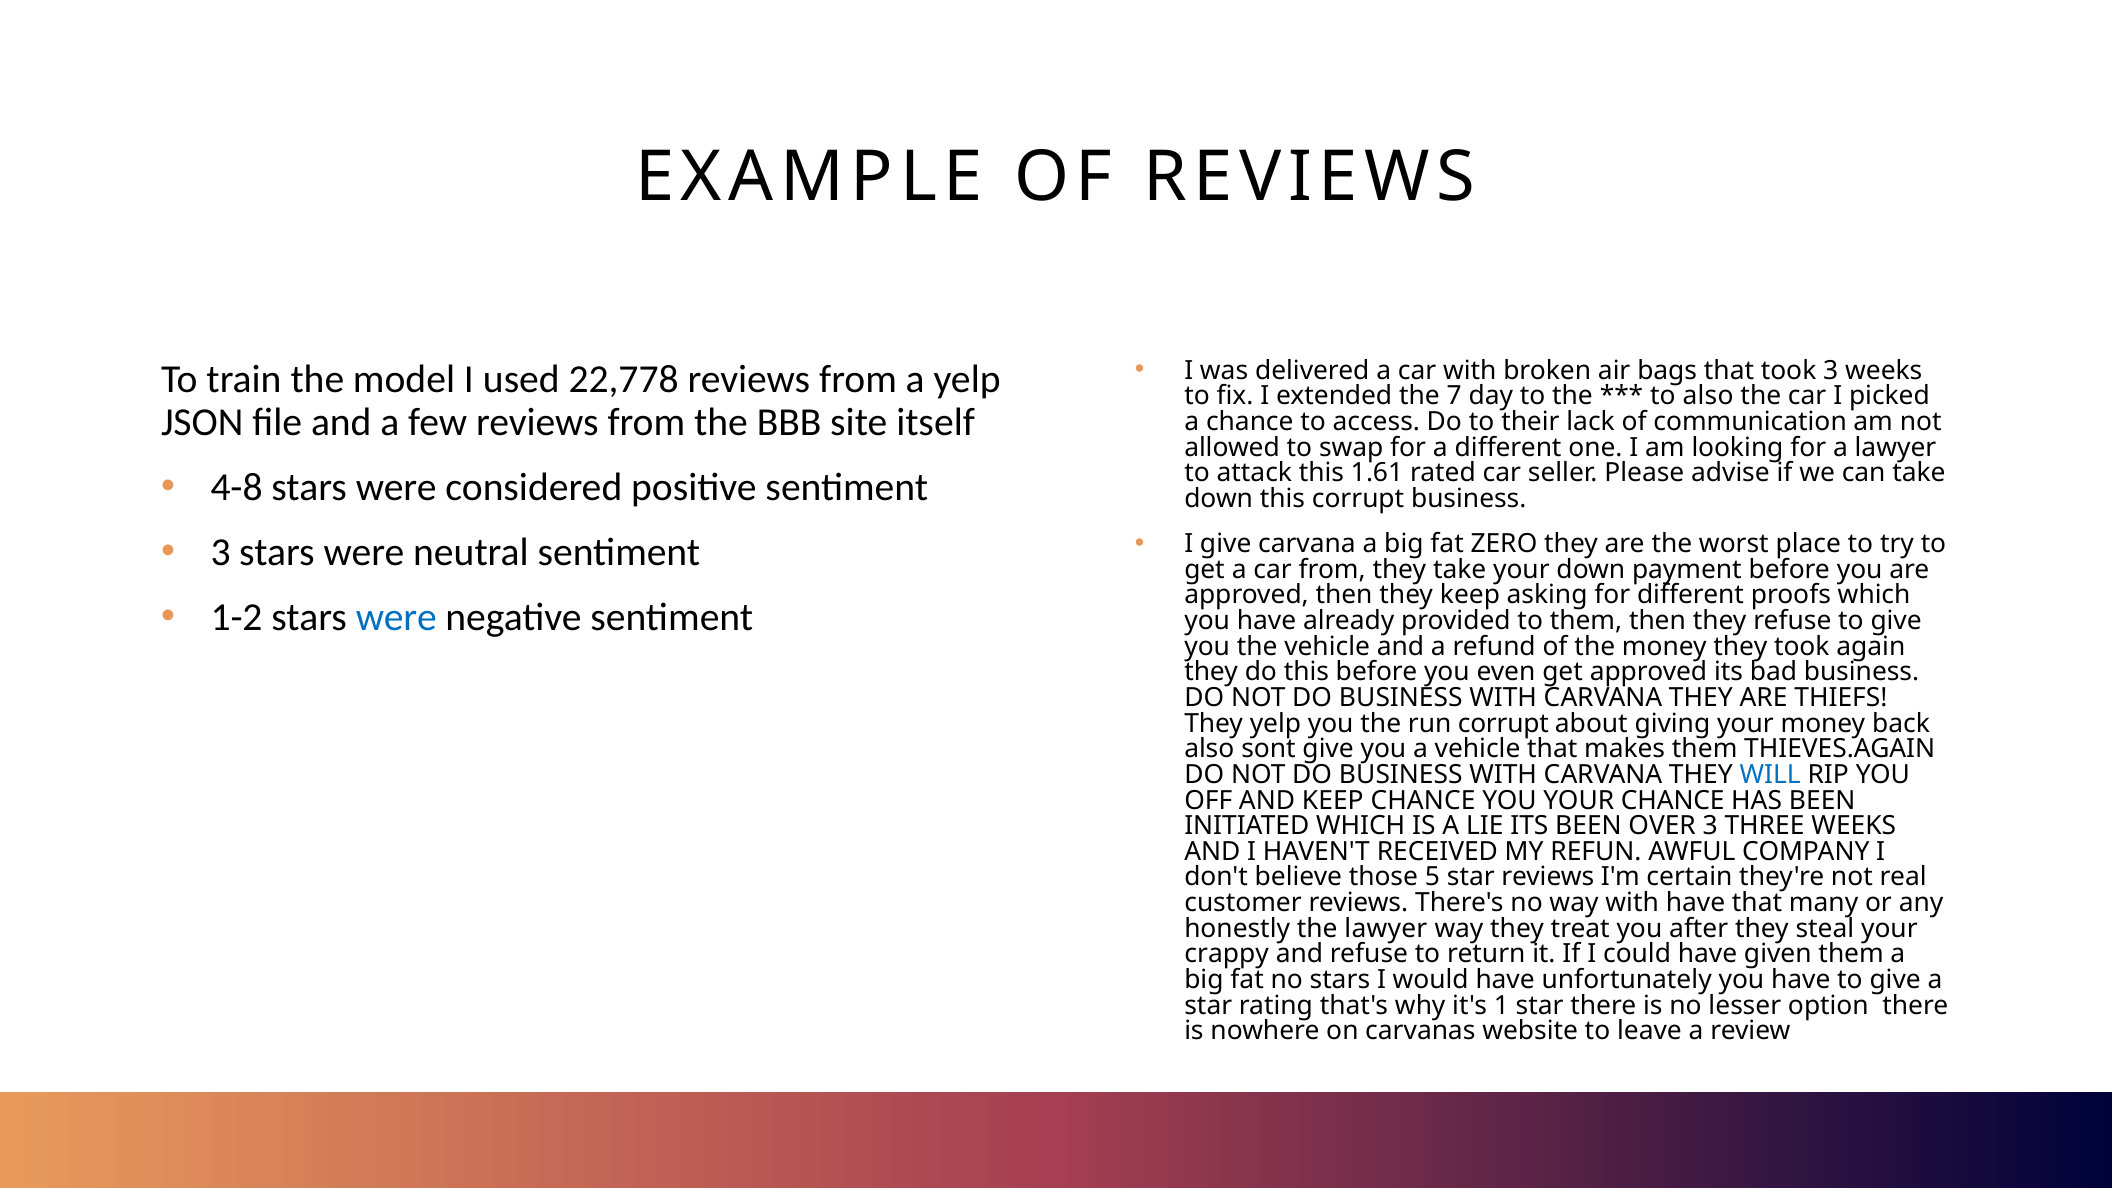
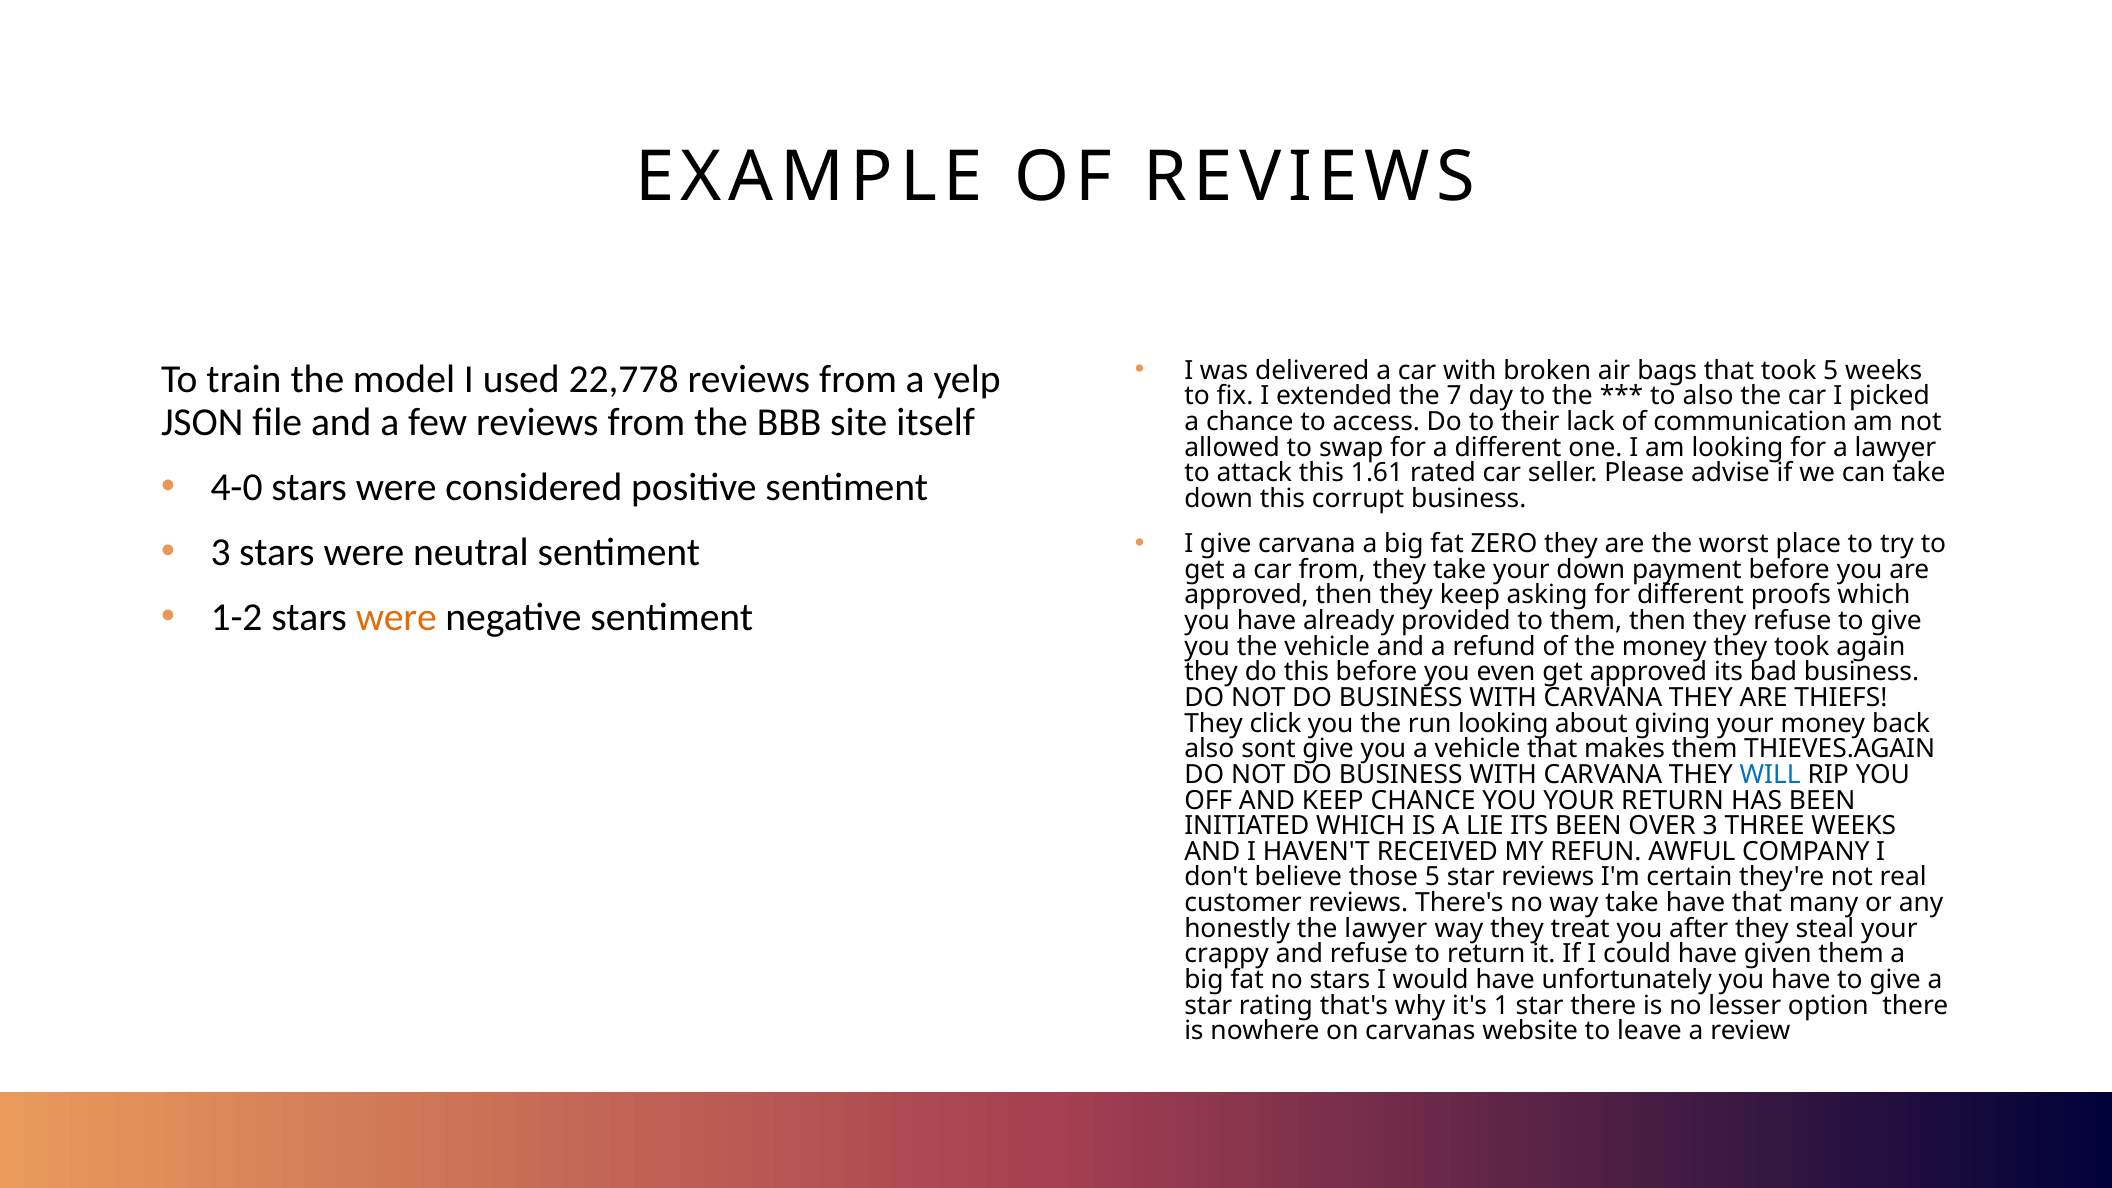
took 3: 3 -> 5 (1831, 370)
4-8: 4-8 -> 4-0 (237, 487)
were colour: blue -> orange (396, 617)
They yelp: yelp -> click (1276, 723)
run corrupt: corrupt -> looking (1503, 723)
YOUR CHANCE: CHANCE -> RETURN (1673, 800)
way with: with -> take (1632, 903)
